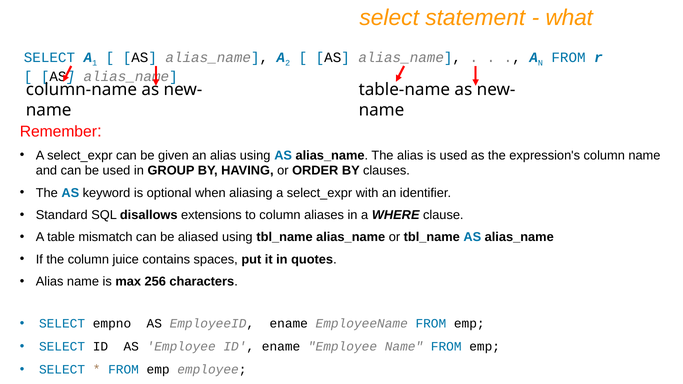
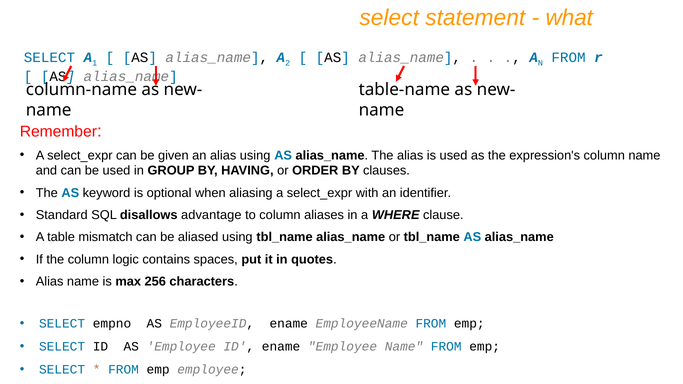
extensions: extensions -> advantage (211, 215)
juice: juice -> logic (126, 260)
